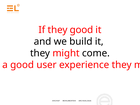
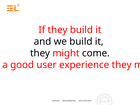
they good: good -> build (81, 30)
